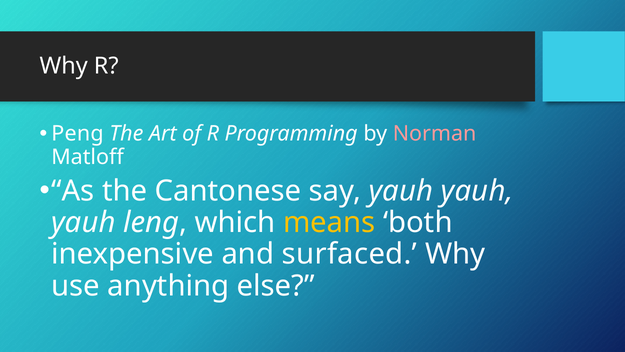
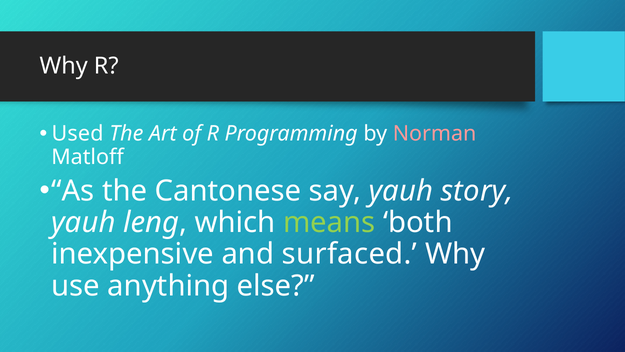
Peng: Peng -> Used (77, 134)
say yauh yauh: yauh -> story (477, 191)
means colour: yellow -> light green (329, 222)
